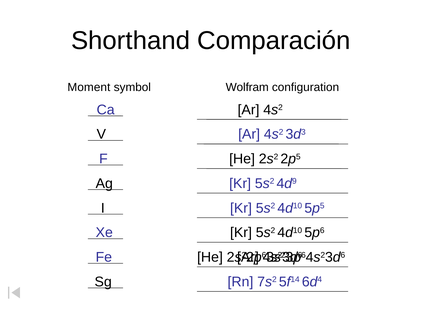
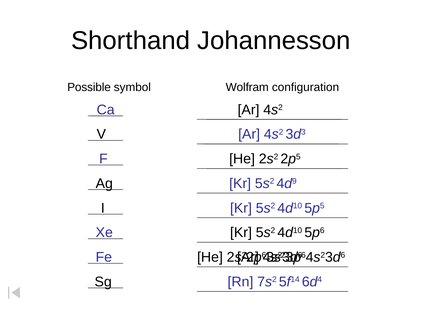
Comparación: Comparación -> Johannesson (274, 41)
Moment: Moment -> Possible (89, 87)
